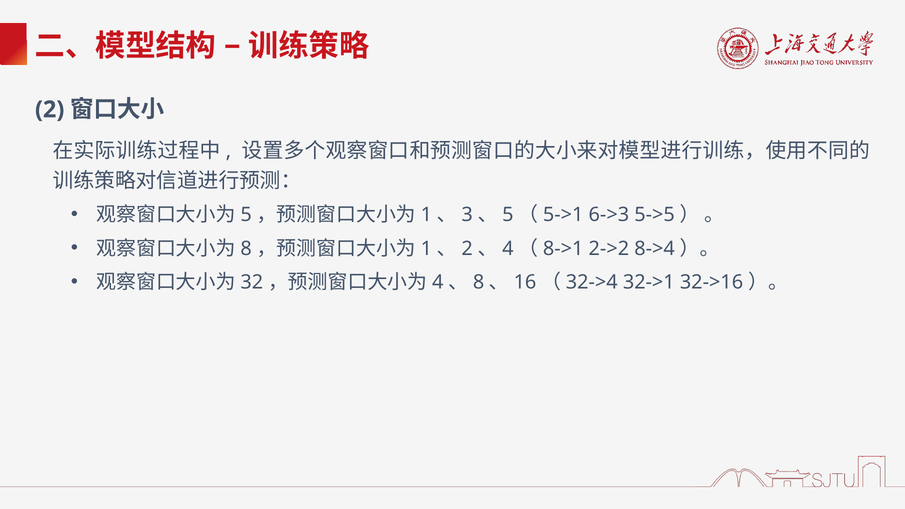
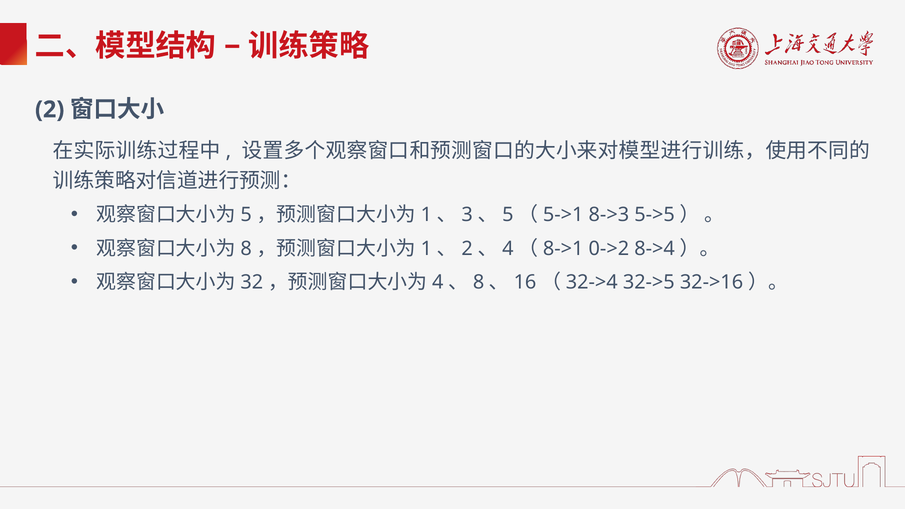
6->3: 6->3 -> 8->3 (609, 215)
2->2: 2->2 -> 0->2 (609, 249)
32->1: 32->1 -> 32->5 (649, 282)
